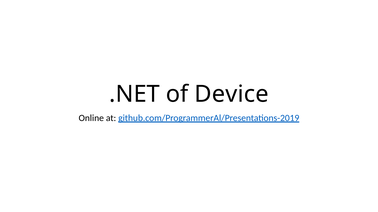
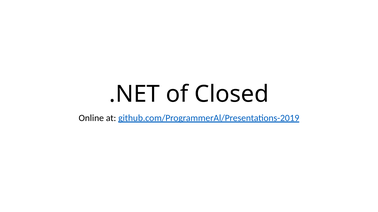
Device: Device -> Closed (232, 94)
